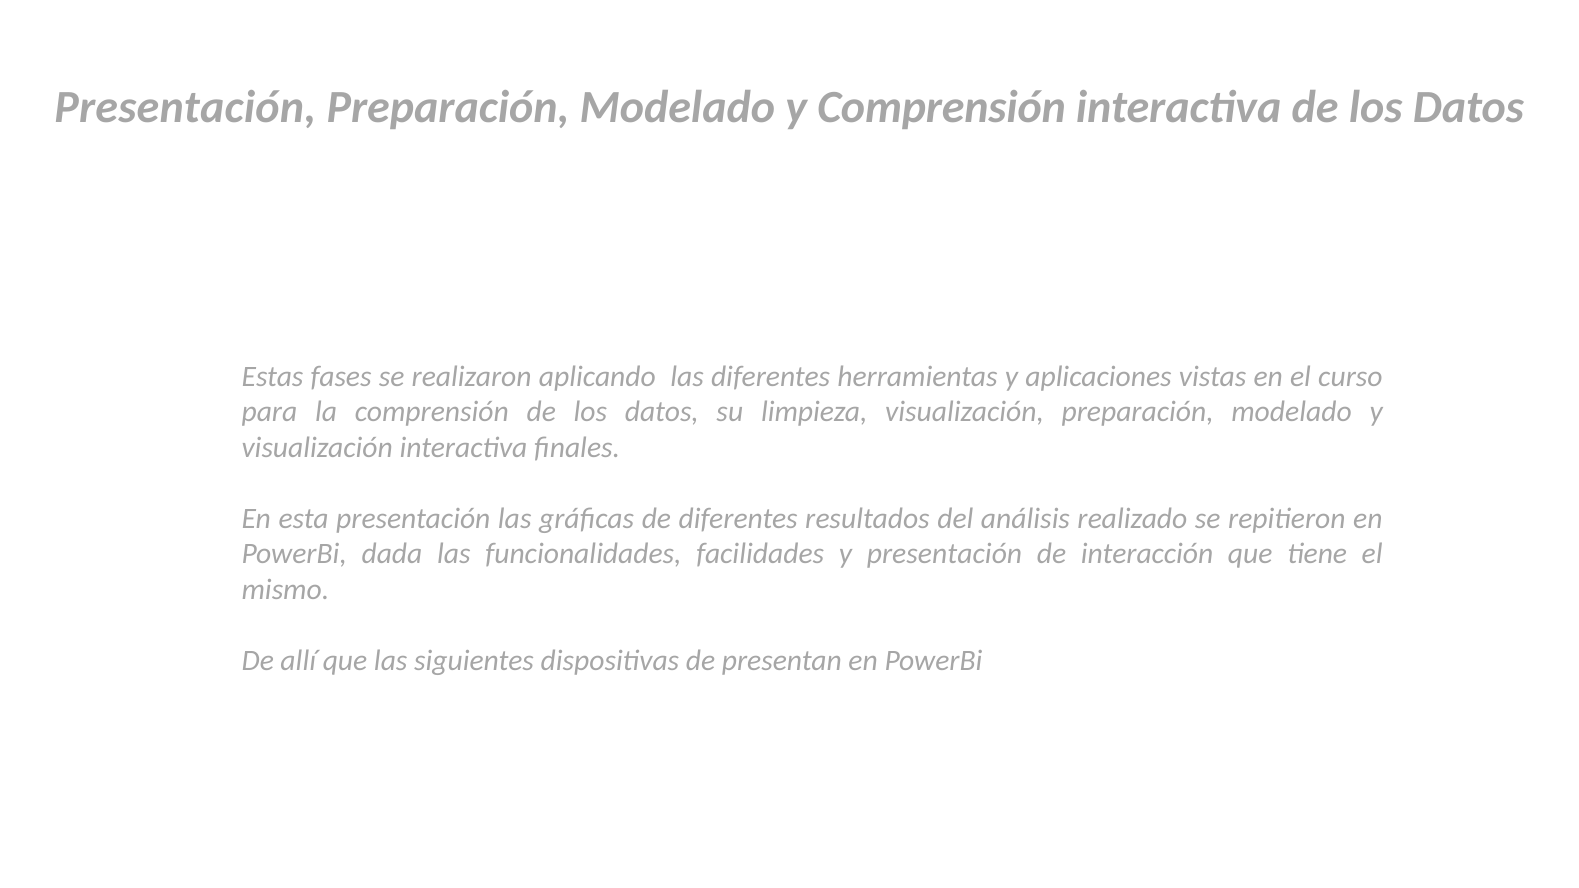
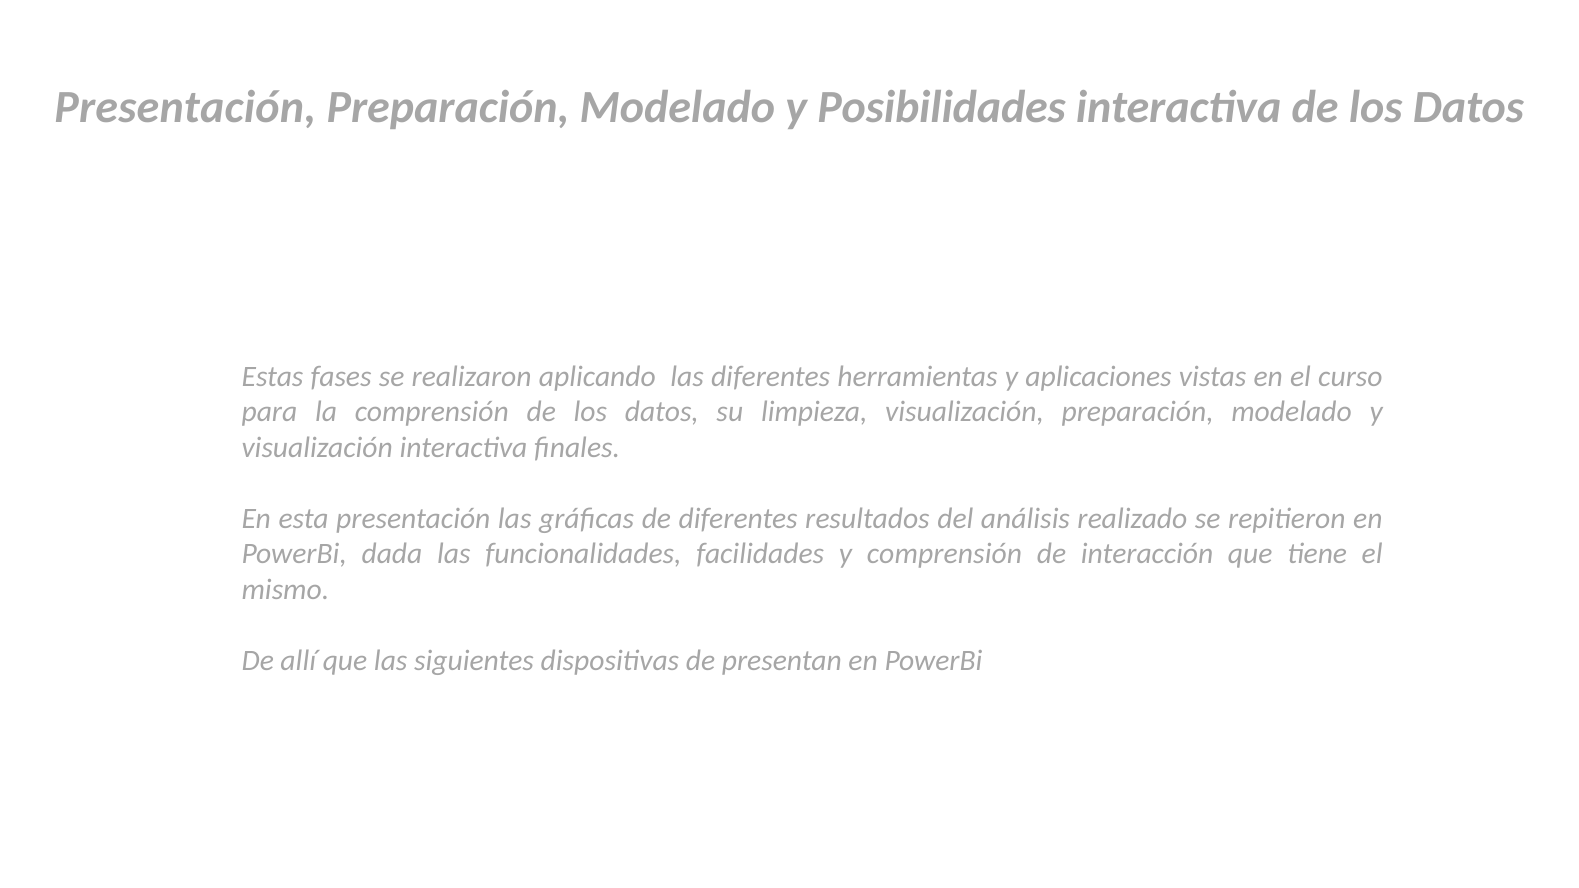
y Comprensión: Comprensión -> Posibilidades (942, 108)
y presentación: presentación -> comprensión (944, 554)
